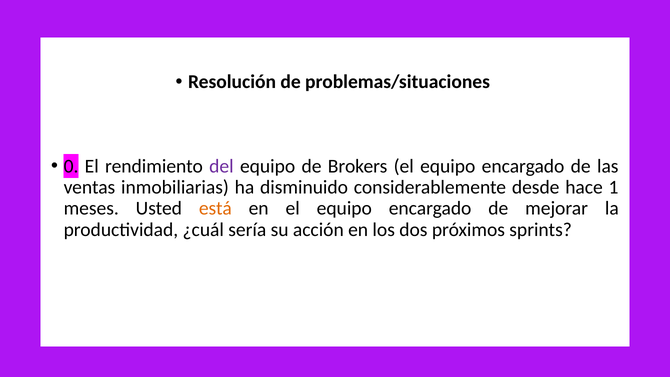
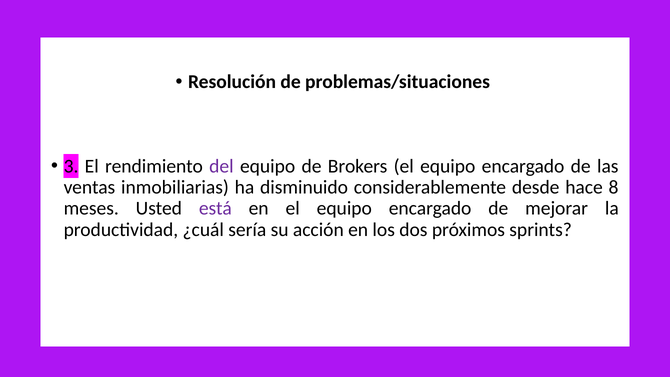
0: 0 -> 3 (71, 166)
1: 1 -> 8 (614, 187)
está colour: orange -> purple (215, 208)
